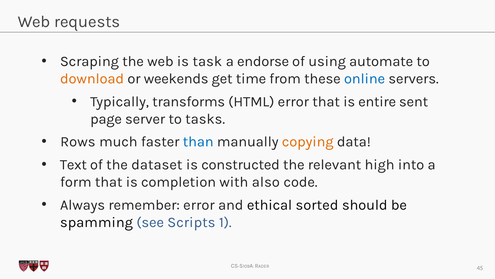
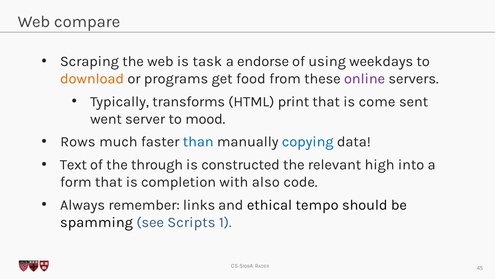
requests: requests -> compare (87, 22)
automate: automate -> weekdays (381, 61)
weekends: weekends -> programs (176, 79)
time: time -> food (251, 79)
online colour: blue -> purple (365, 79)
HTML error: error -> print (293, 101)
entire: entire -> come (377, 101)
page: page -> went (106, 119)
tasks: tasks -> mood (205, 119)
copying colour: orange -> blue (308, 142)
dataset: dataset -> through (157, 164)
remember error: error -> links (199, 205)
sorted: sorted -> tempo (317, 205)
